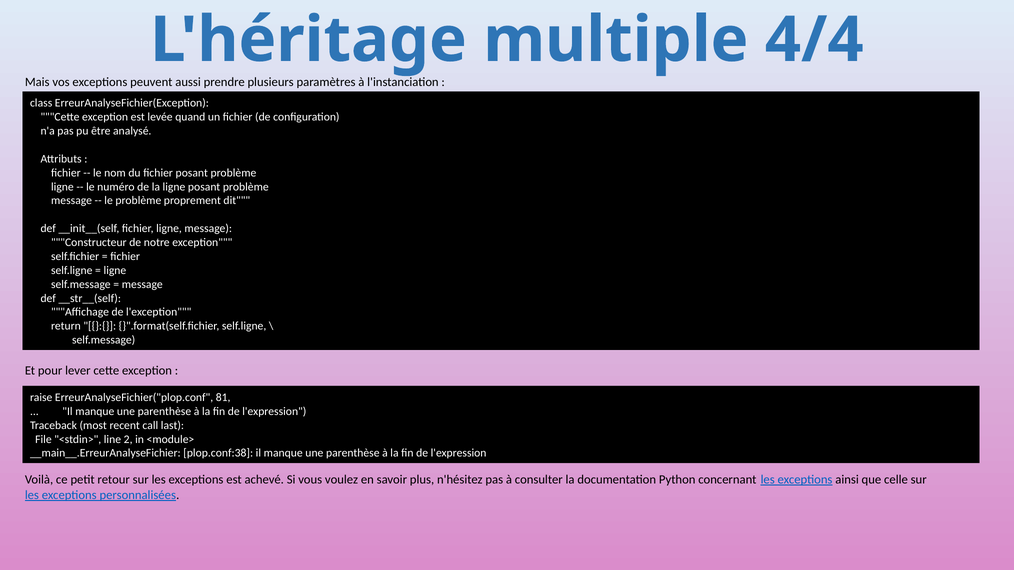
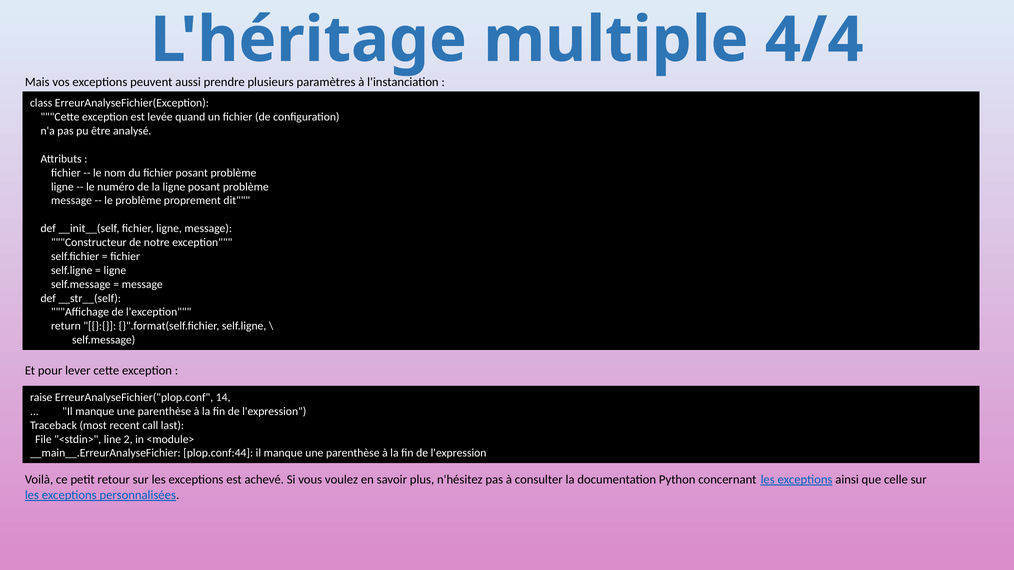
81: 81 -> 14 (223, 398)
plop.conf:38: plop.conf:38 -> plop.conf:44 (218, 453)
